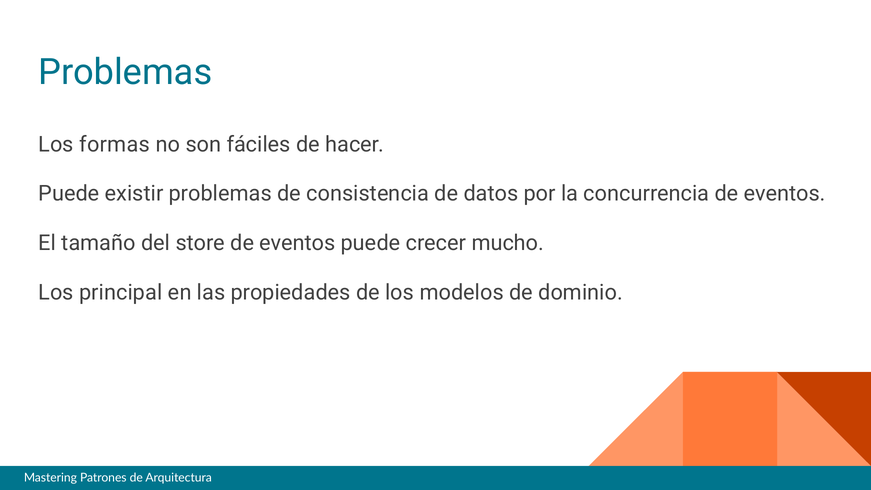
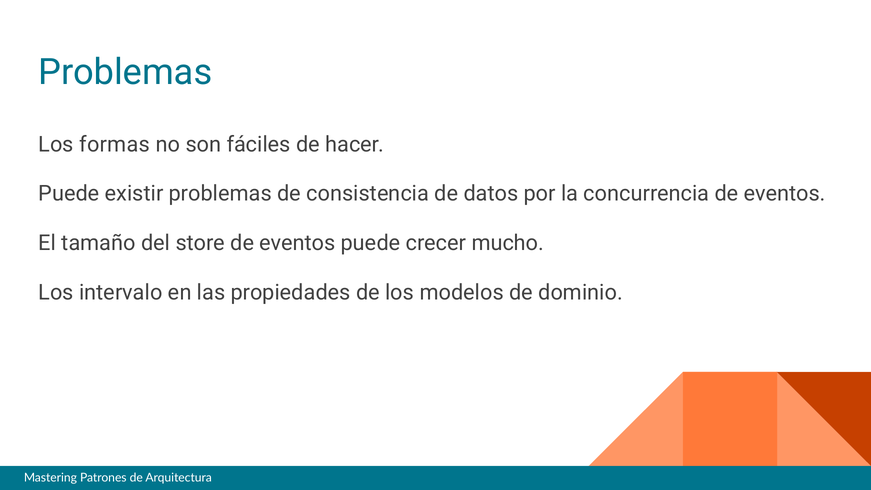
principal: principal -> intervalo (121, 292)
